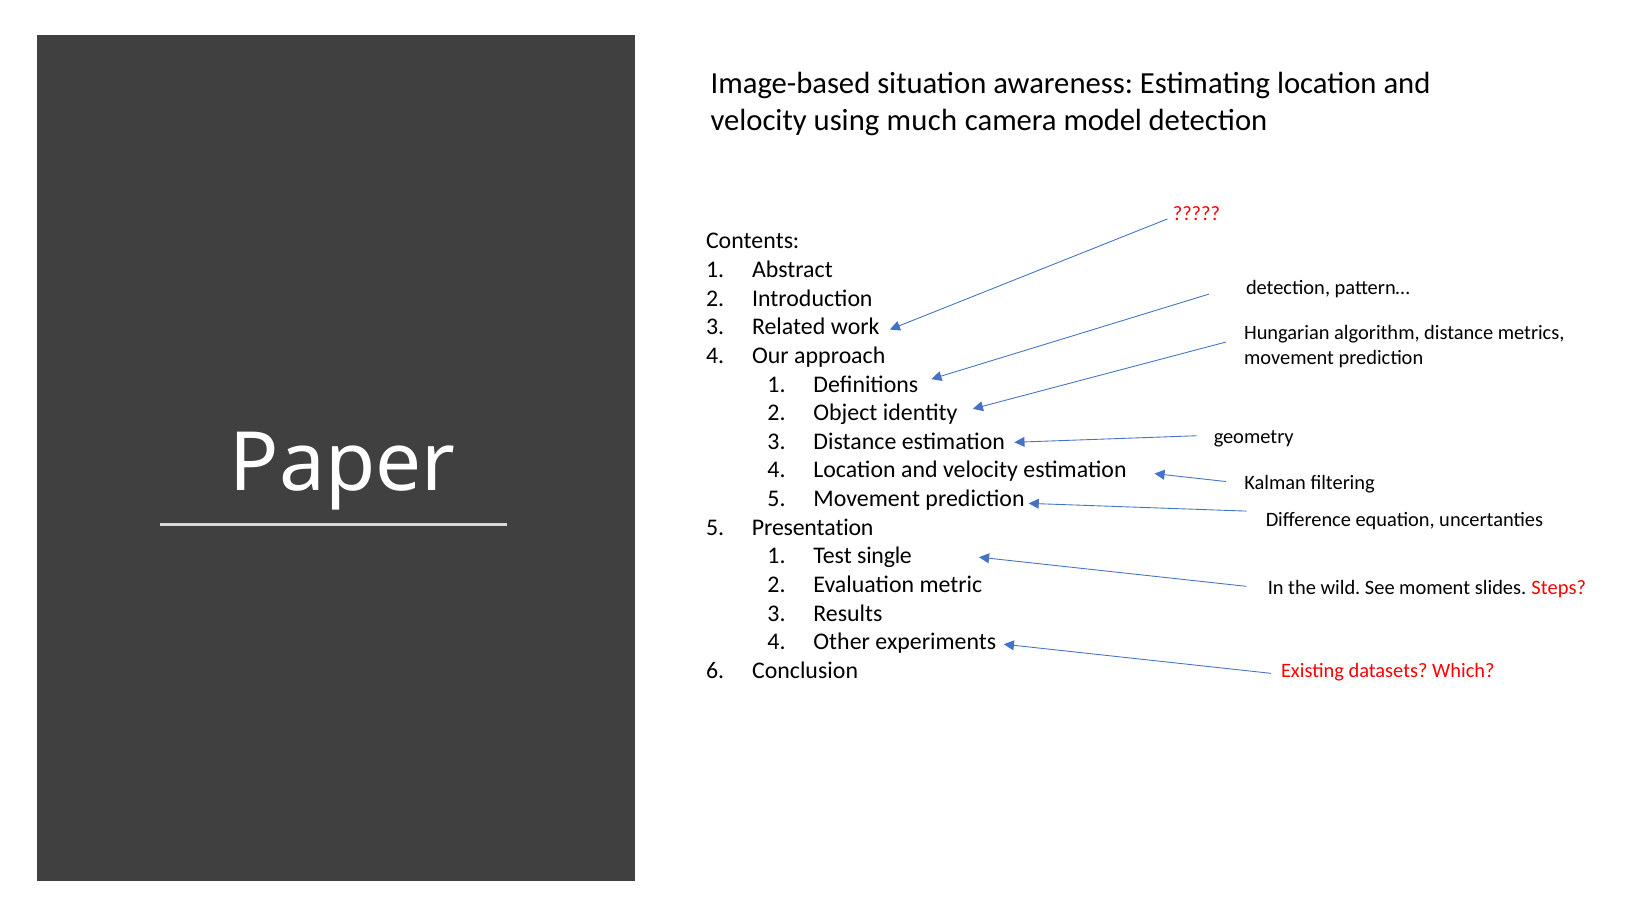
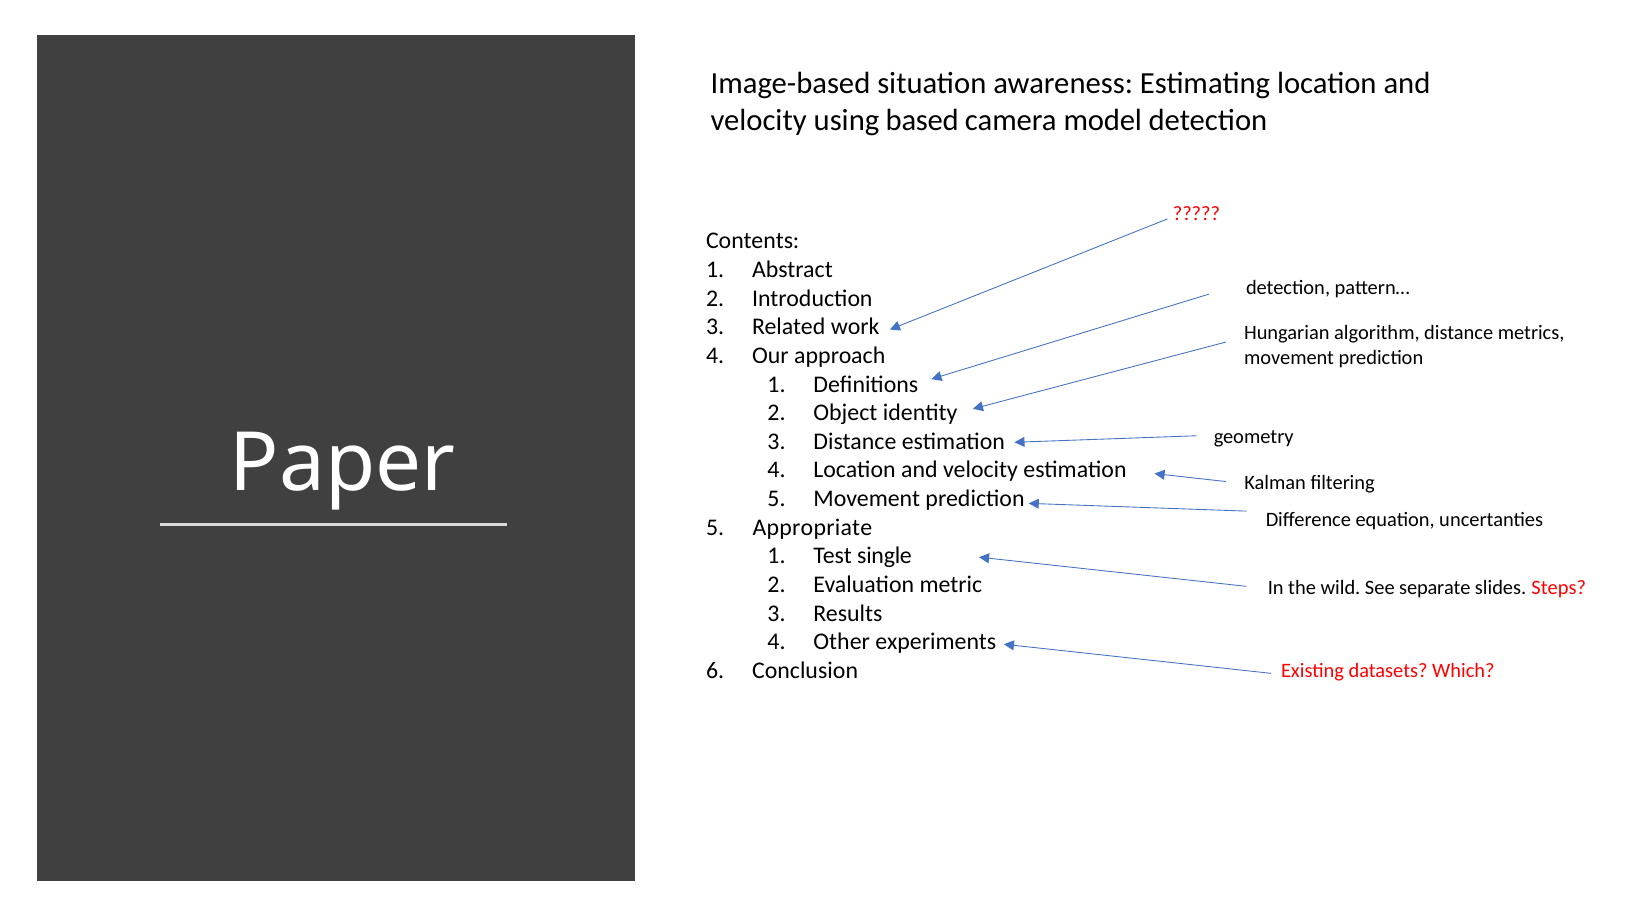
much: much -> based (922, 120)
Presentation: Presentation -> Appropriate (812, 527)
moment: moment -> separate (1435, 588)
